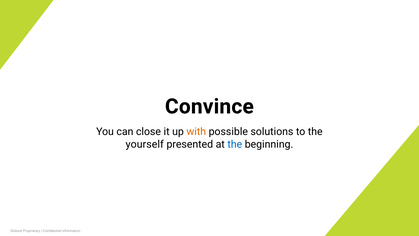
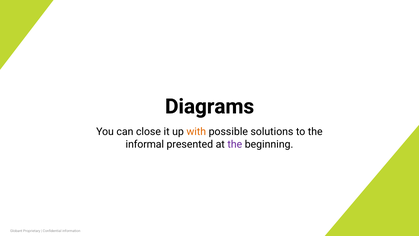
Convince: Convince -> Diagrams (210, 106)
yourself: yourself -> informal (145, 144)
the colour: blue -> purple (235, 144)
